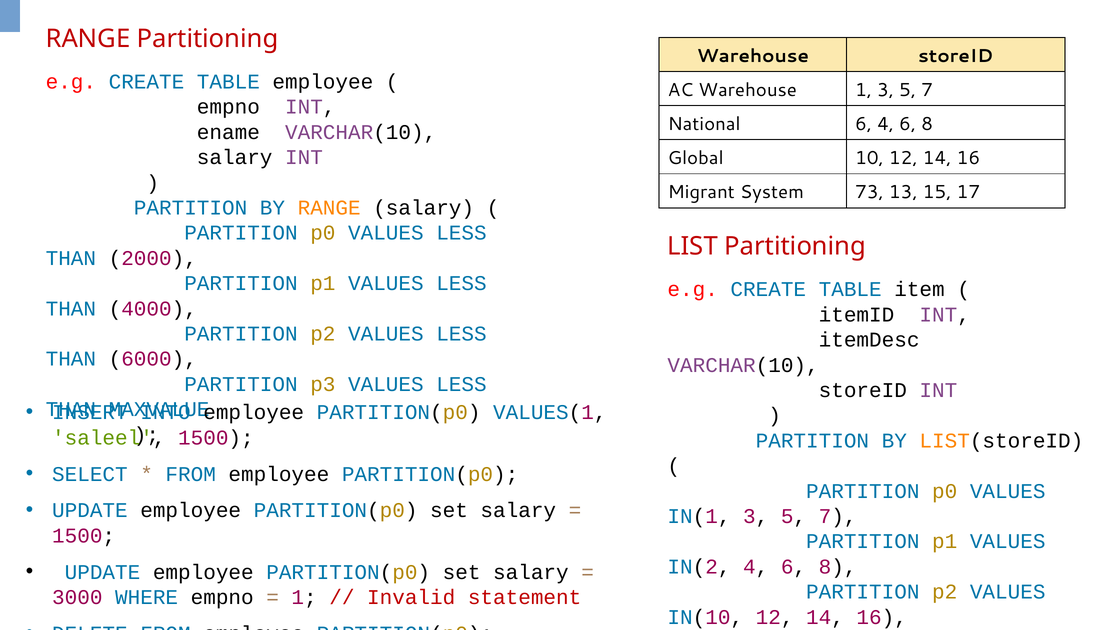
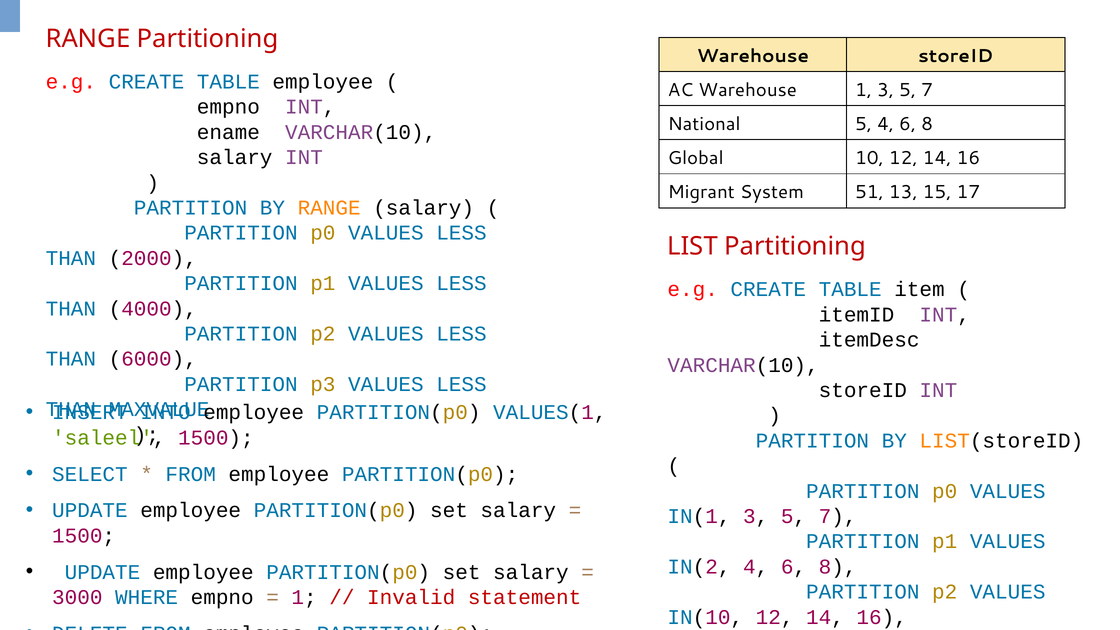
National 6: 6 -> 5 (864, 124)
73: 73 -> 51 (869, 192)
